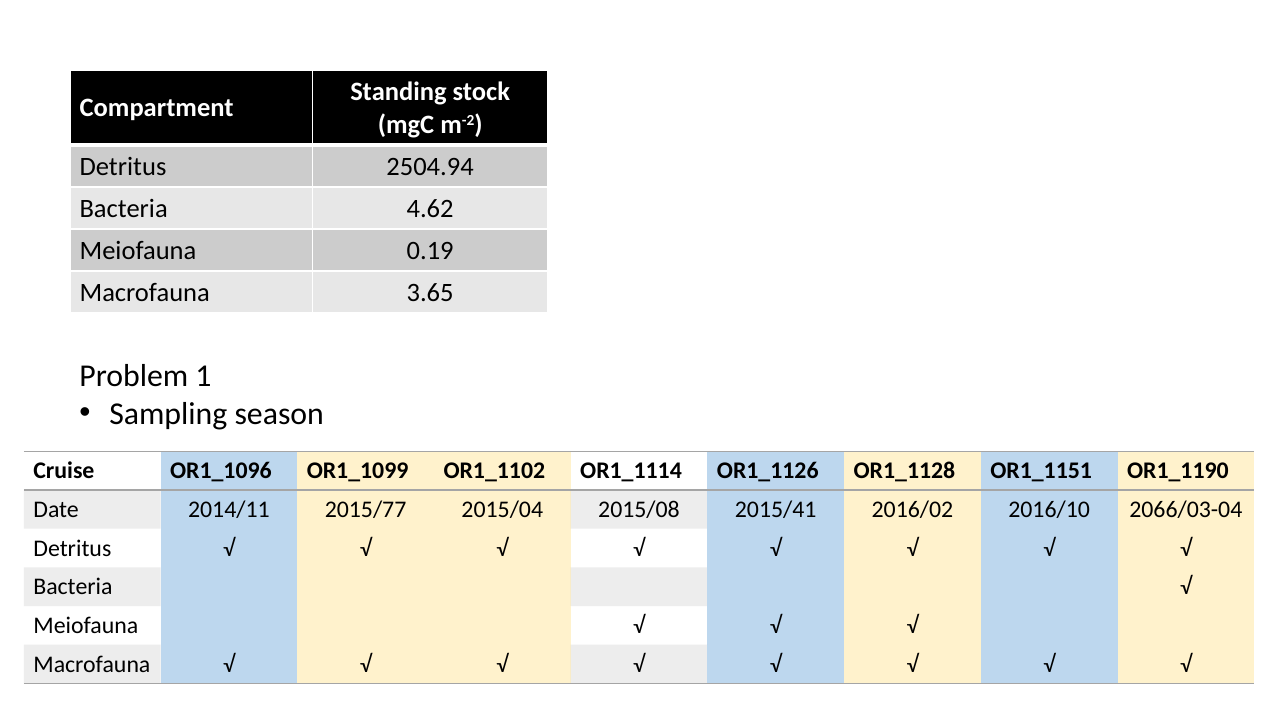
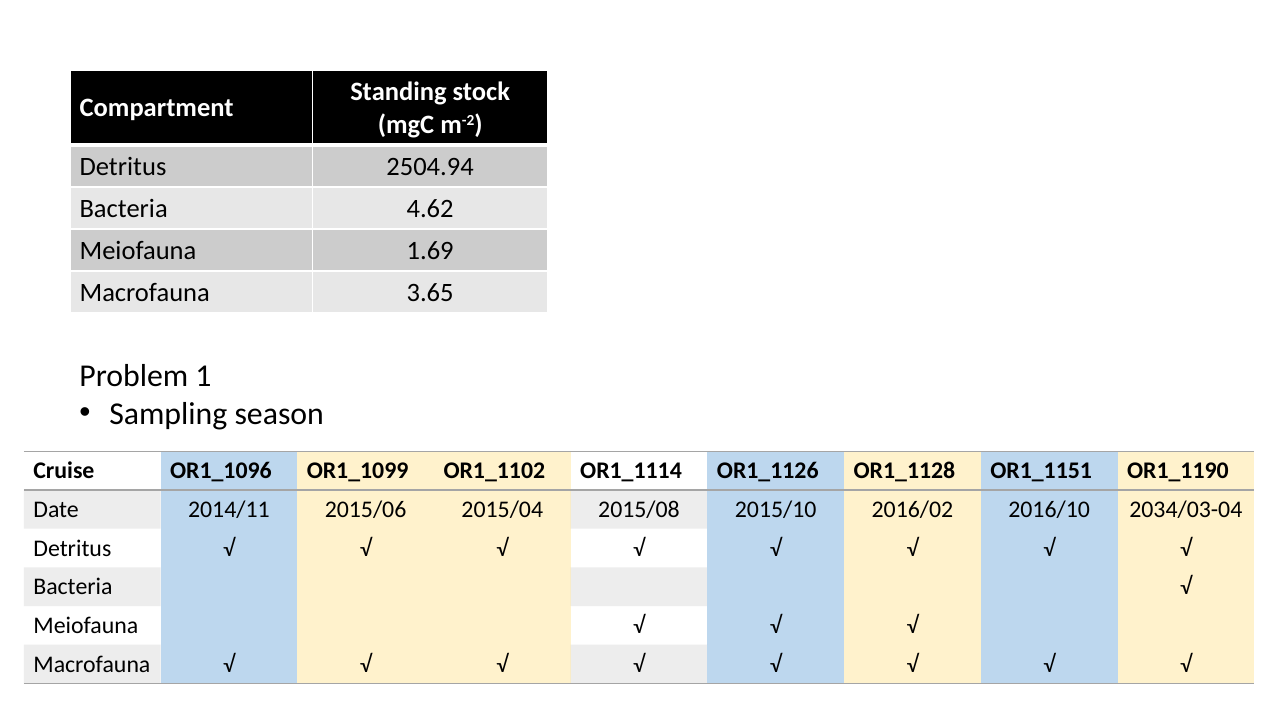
0.19: 0.19 -> 1.69 (430, 250)
2015/77: 2015/77 -> 2015/06 (366, 510)
2015/41: 2015/41 -> 2015/10 (776, 510)
2066/03-04: 2066/03-04 -> 2034/03-04 (1186, 510)
